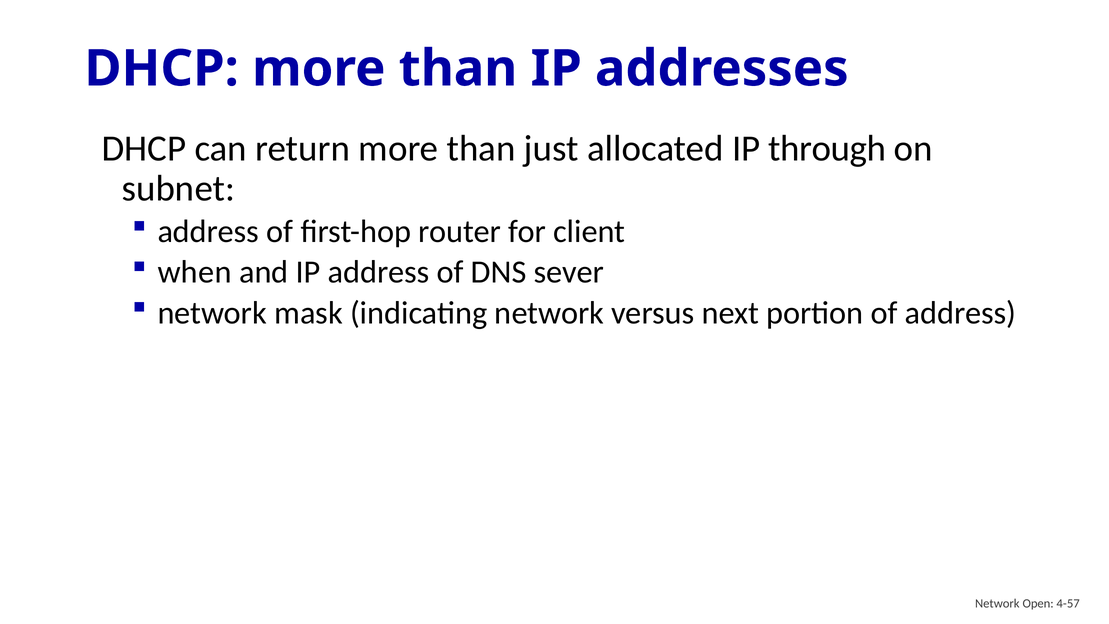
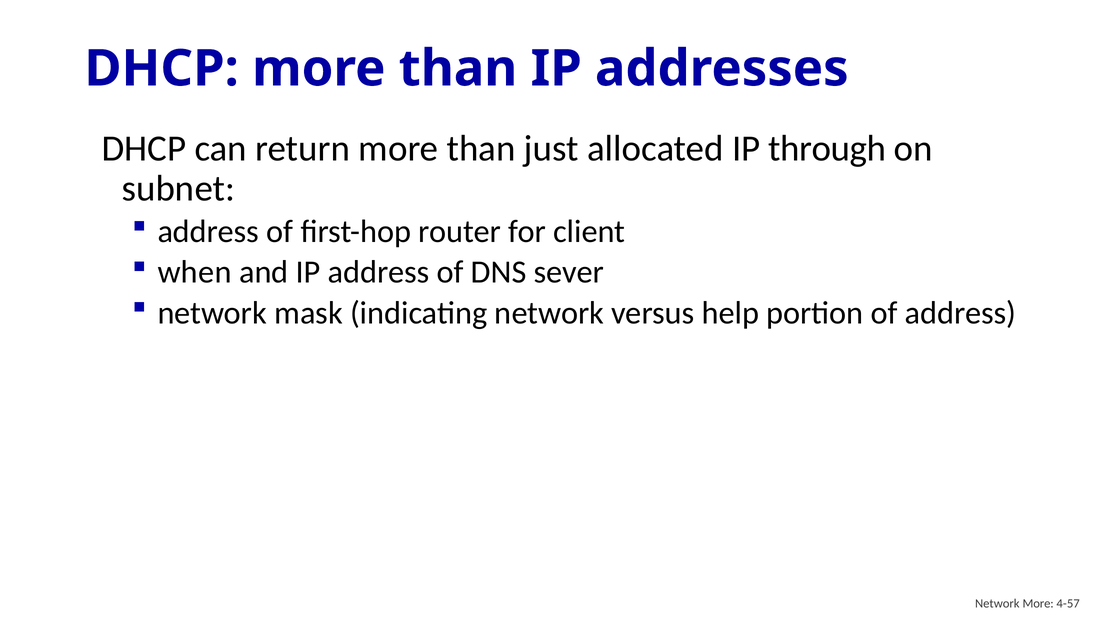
next: next -> help (730, 313)
Network Open: Open -> More (1038, 603)
